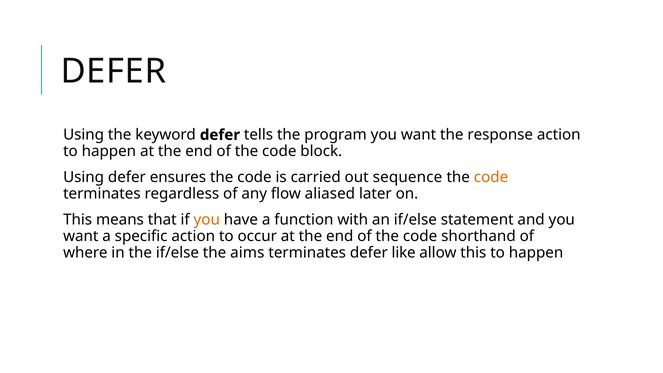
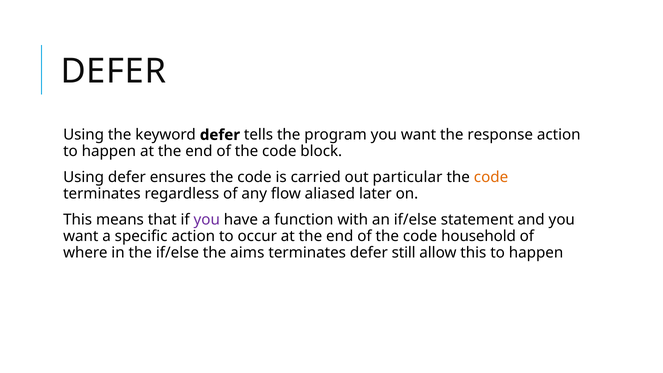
sequence: sequence -> particular (408, 177)
you colour: orange -> purple (207, 220)
shorthand: shorthand -> household (479, 236)
like: like -> still (404, 253)
